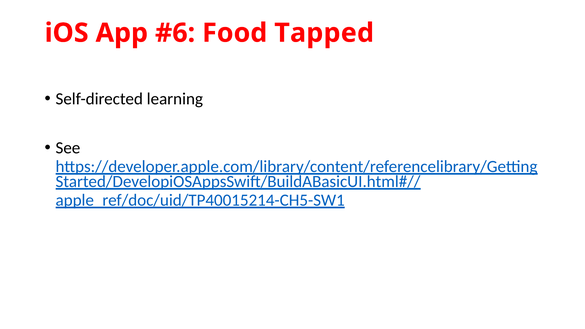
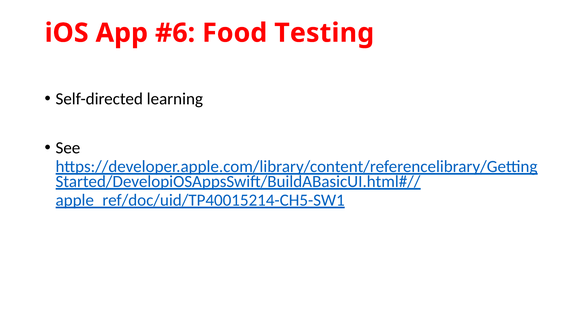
Tapped: Tapped -> Testing (324, 33)
